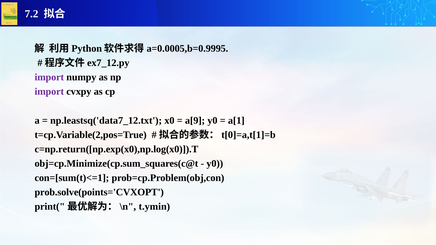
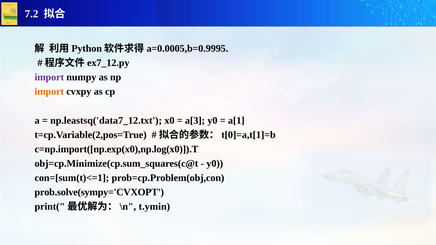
import colour: purple -> orange (49, 92)
a[9: a[9 -> a[3 (195, 121)
c=np.return([np.exp(x0),np.log(x0)]).T: c=np.return([np.exp(x0),np.log(x0)]).T -> c=np.import([np.exp(x0),np.log(x0)]).T (116, 149)
prob.solve(points='CVXOPT: prob.solve(points='CVXOPT -> prob.solve(sympy='CVXOPT (99, 192)
